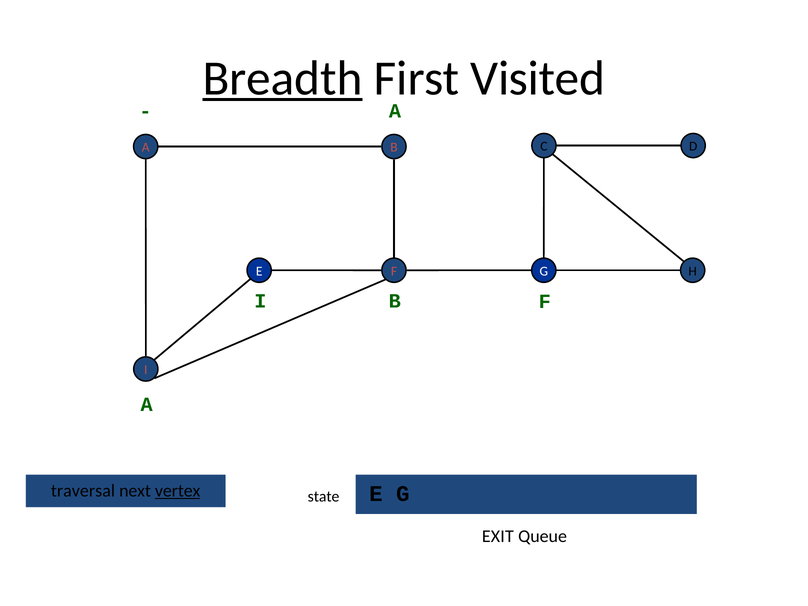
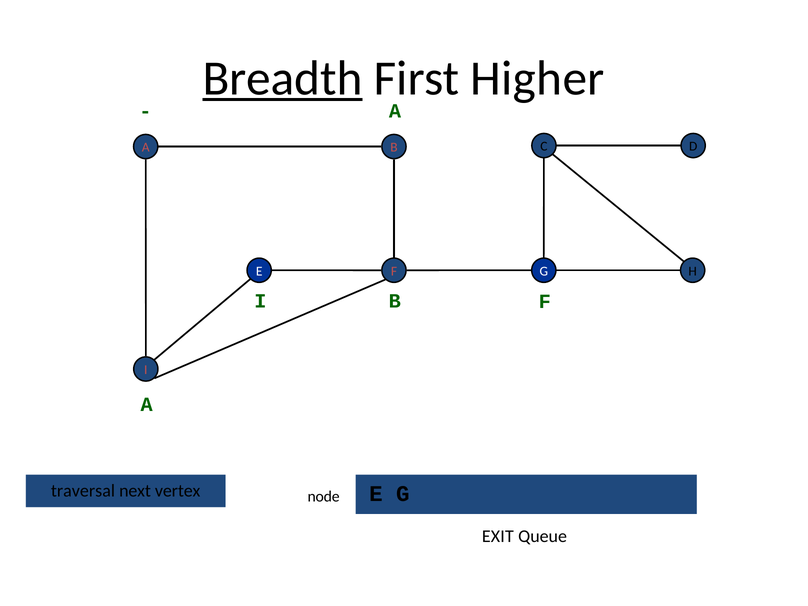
Visited: Visited -> Higher (537, 78)
vertex underline: present -> none (178, 491)
state: state -> node (324, 497)
